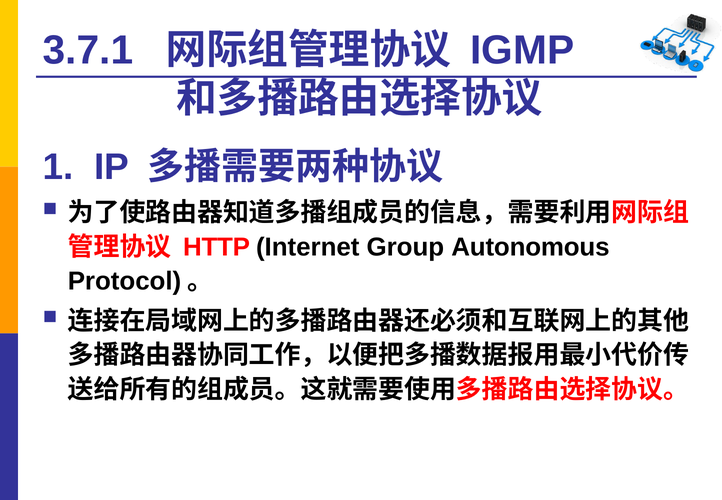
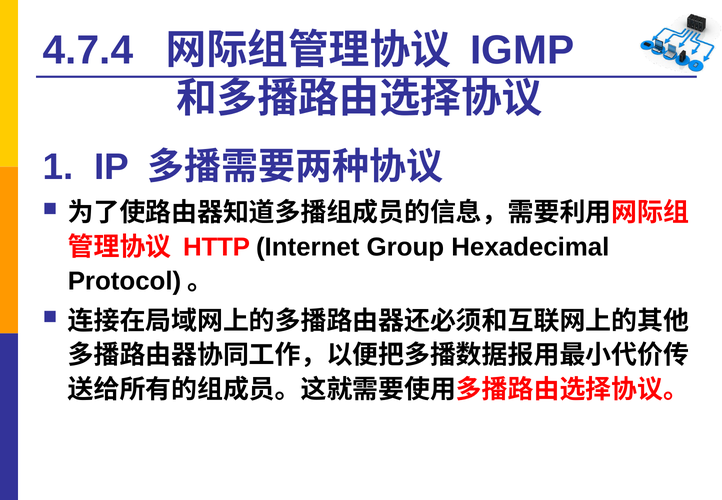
3.7.1: 3.7.1 -> 4.7.4 (88, 50)
Autonomous: Autonomous -> Hexadecimal (530, 247)
